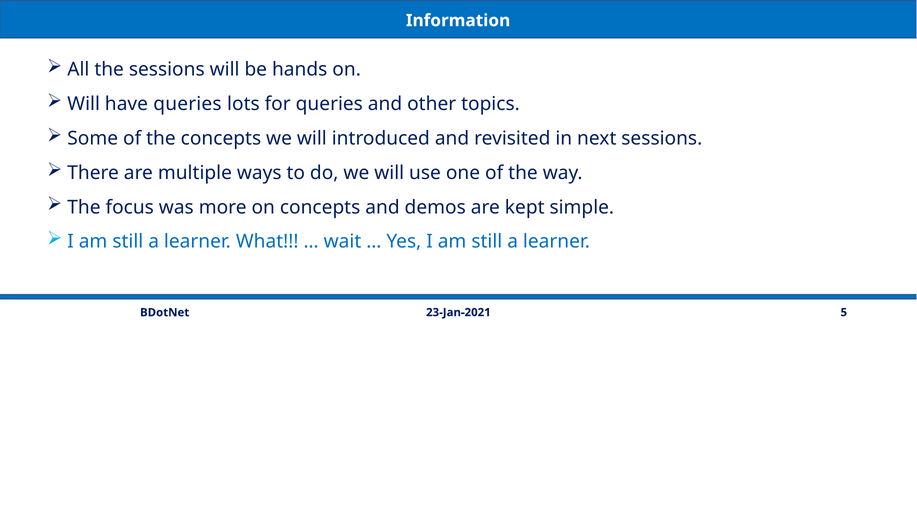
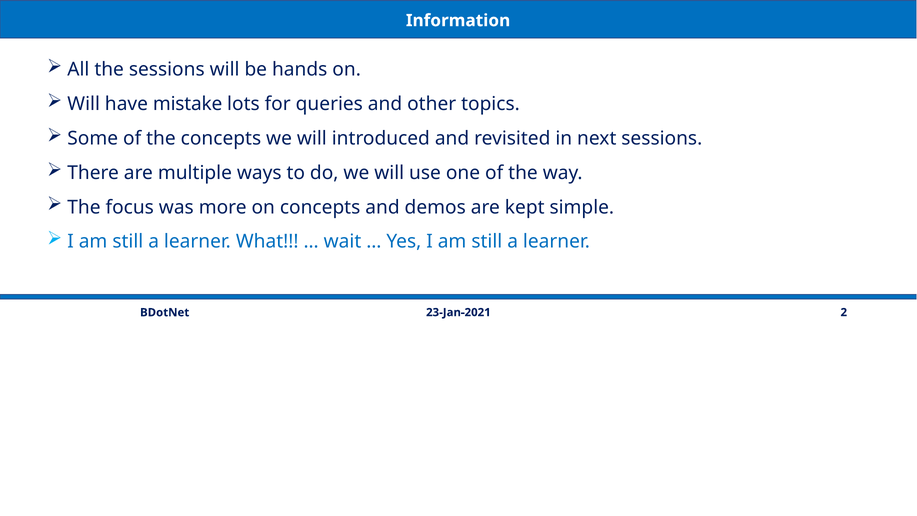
have queries: queries -> mistake (188, 104)
5: 5 -> 2 (844, 312)
